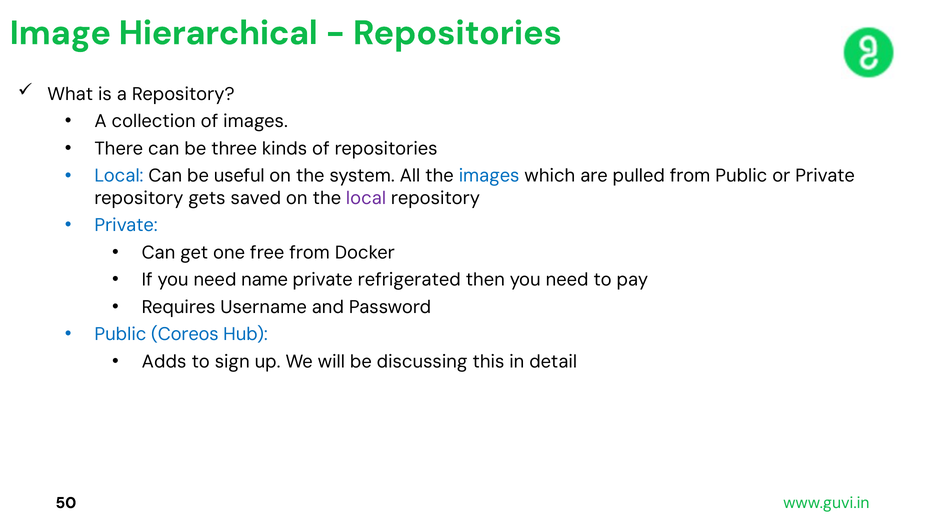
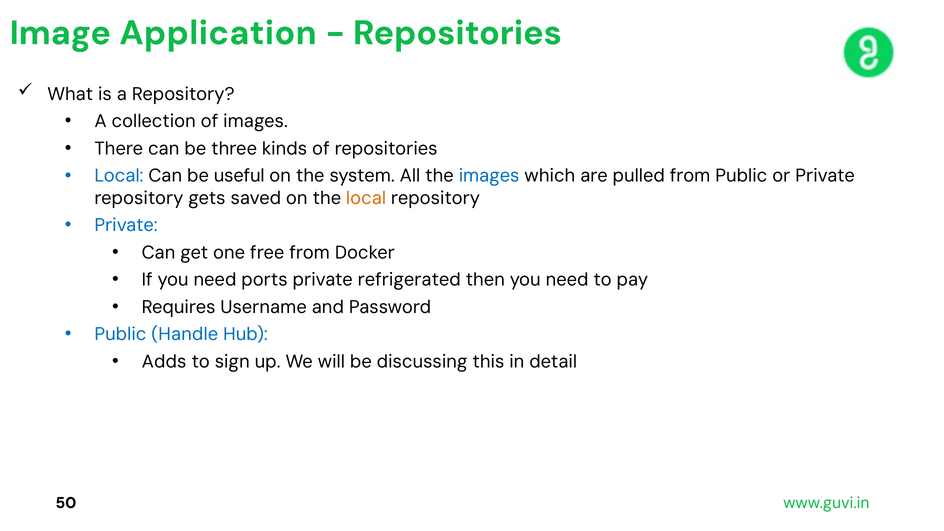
Hierarchical: Hierarchical -> Application (218, 33)
local colour: purple -> orange (366, 198)
name: name -> ports (265, 280)
Coreos: Coreos -> Handle (185, 334)
